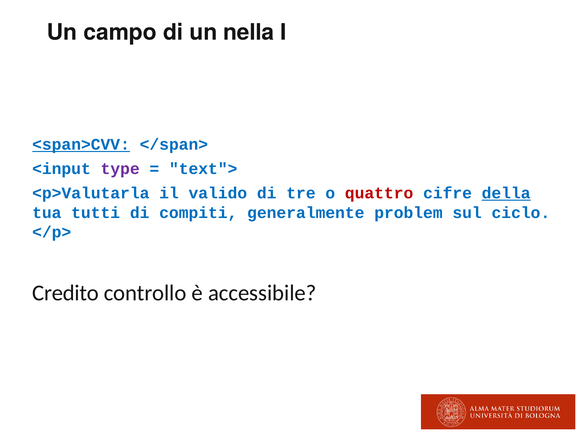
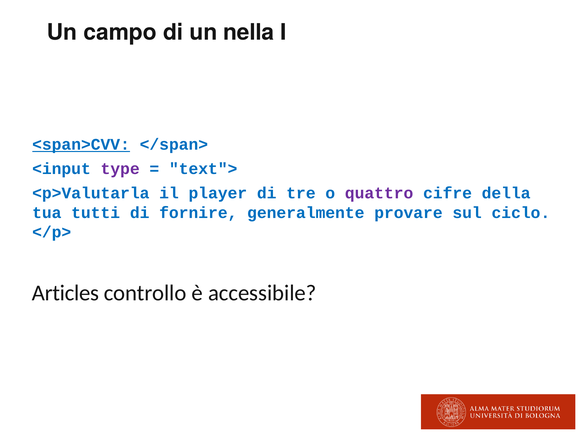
valido: valido -> player (218, 194)
quattro colour: red -> purple (379, 194)
della underline: present -> none (506, 194)
compiti: compiti -> fornire (198, 213)
problem: problem -> provare (408, 213)
Credito: Credito -> Articles (66, 293)
